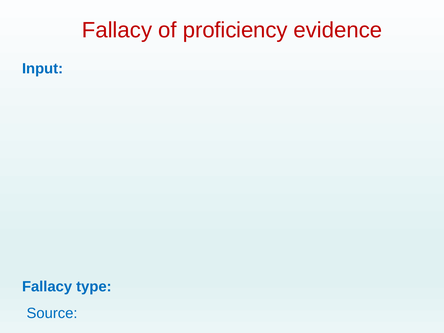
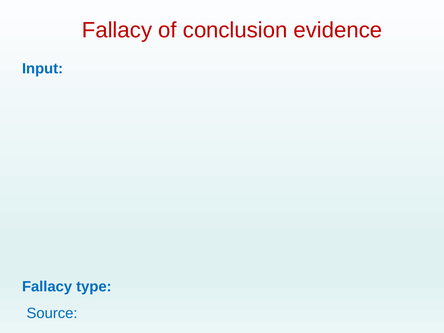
proficiency: proficiency -> conclusion (235, 30)
